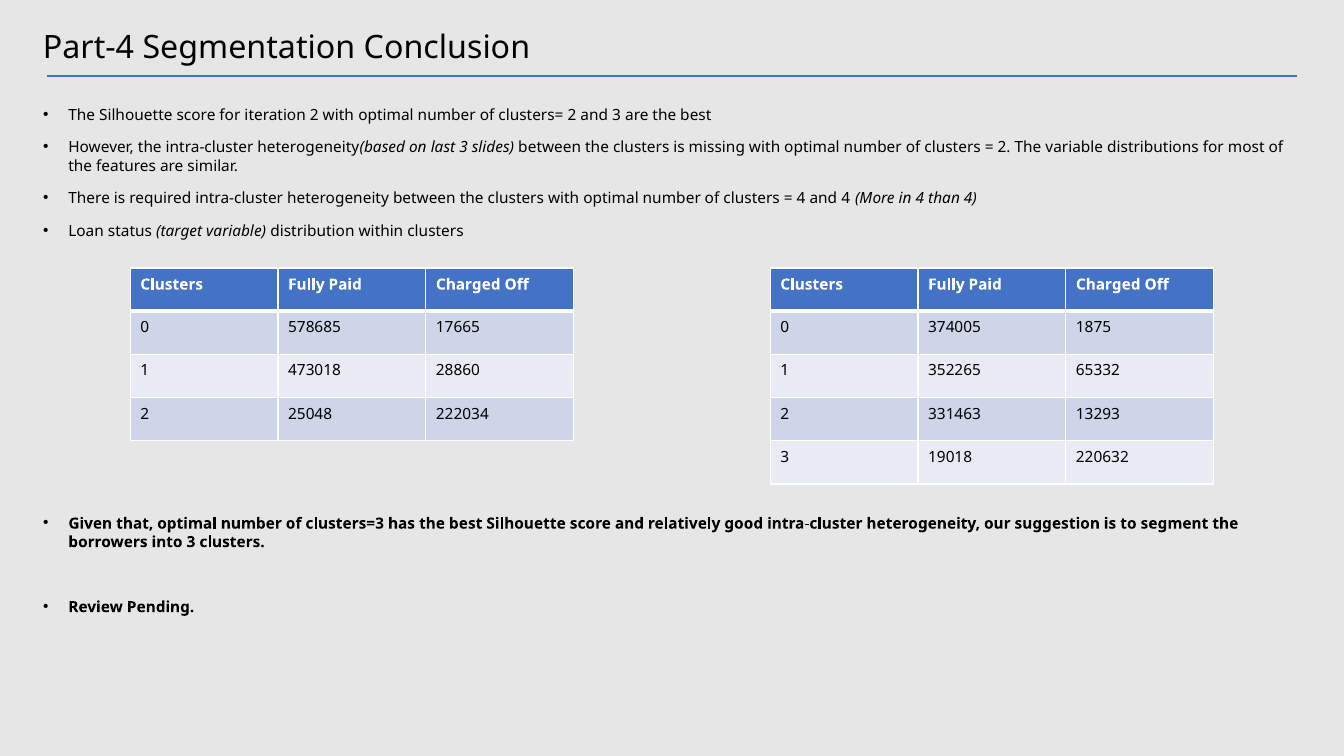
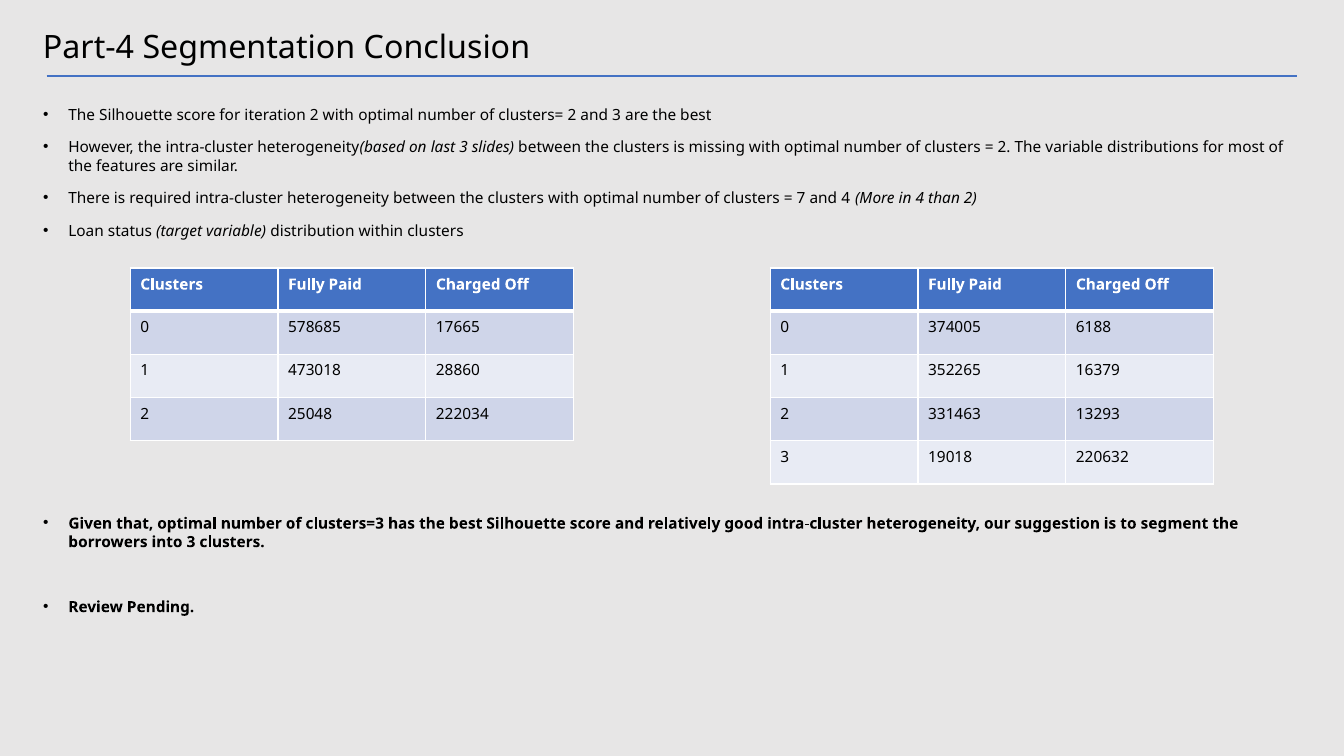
4: 4 -> 7 (801, 199)
than 4: 4 -> 2 (970, 199)
1875: 1875 -> 6188 (1094, 328)
65332: 65332 -> 16379 (1098, 371)
